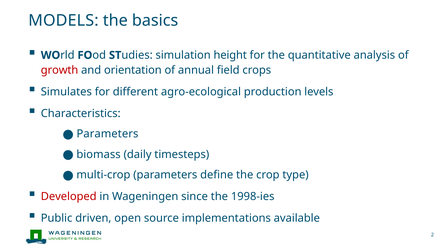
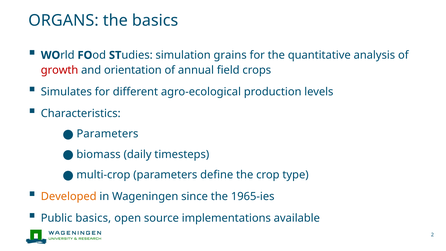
MODELS: MODELS -> ORGANS (63, 20)
height: height -> grains (230, 55)
Developed colour: red -> orange (69, 196)
1998-ies: 1998-ies -> 1965-ies (253, 196)
Public driven: driven -> basics (93, 218)
